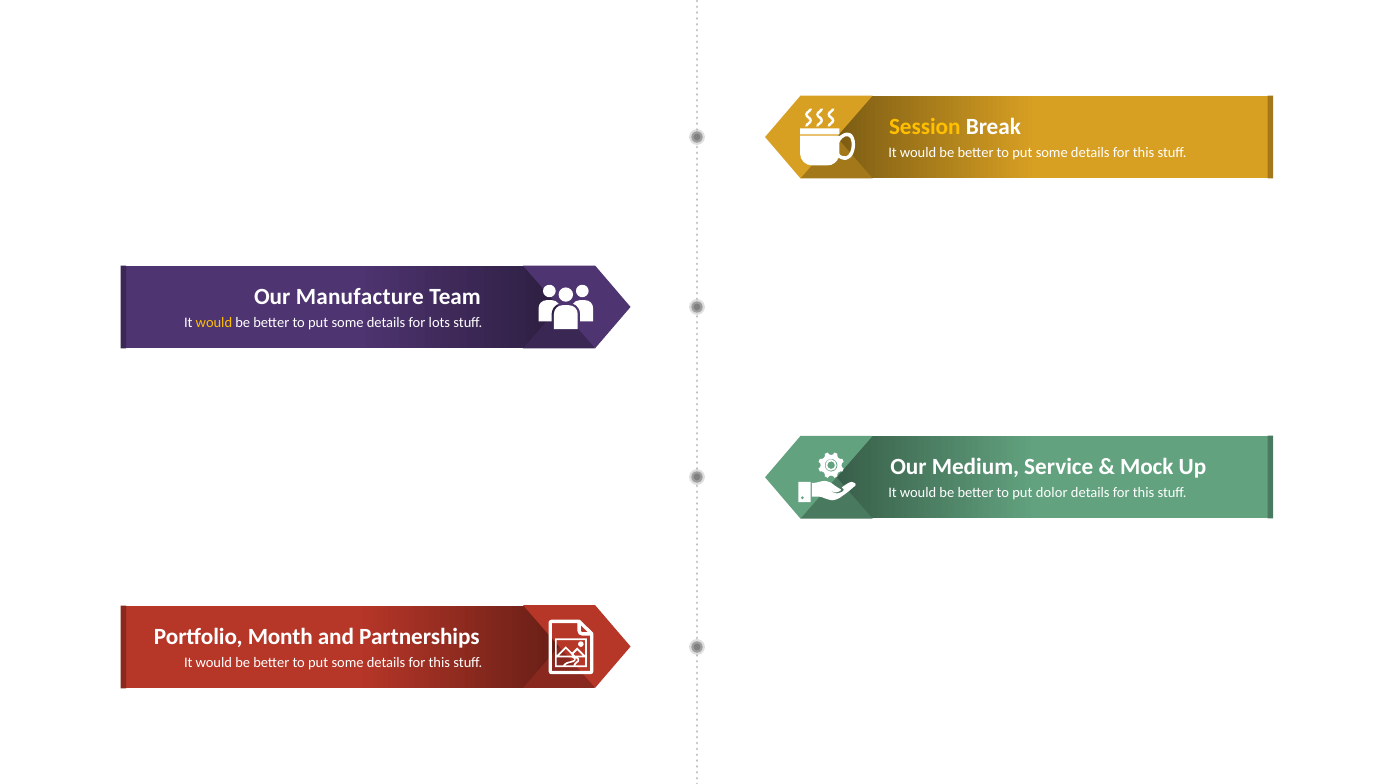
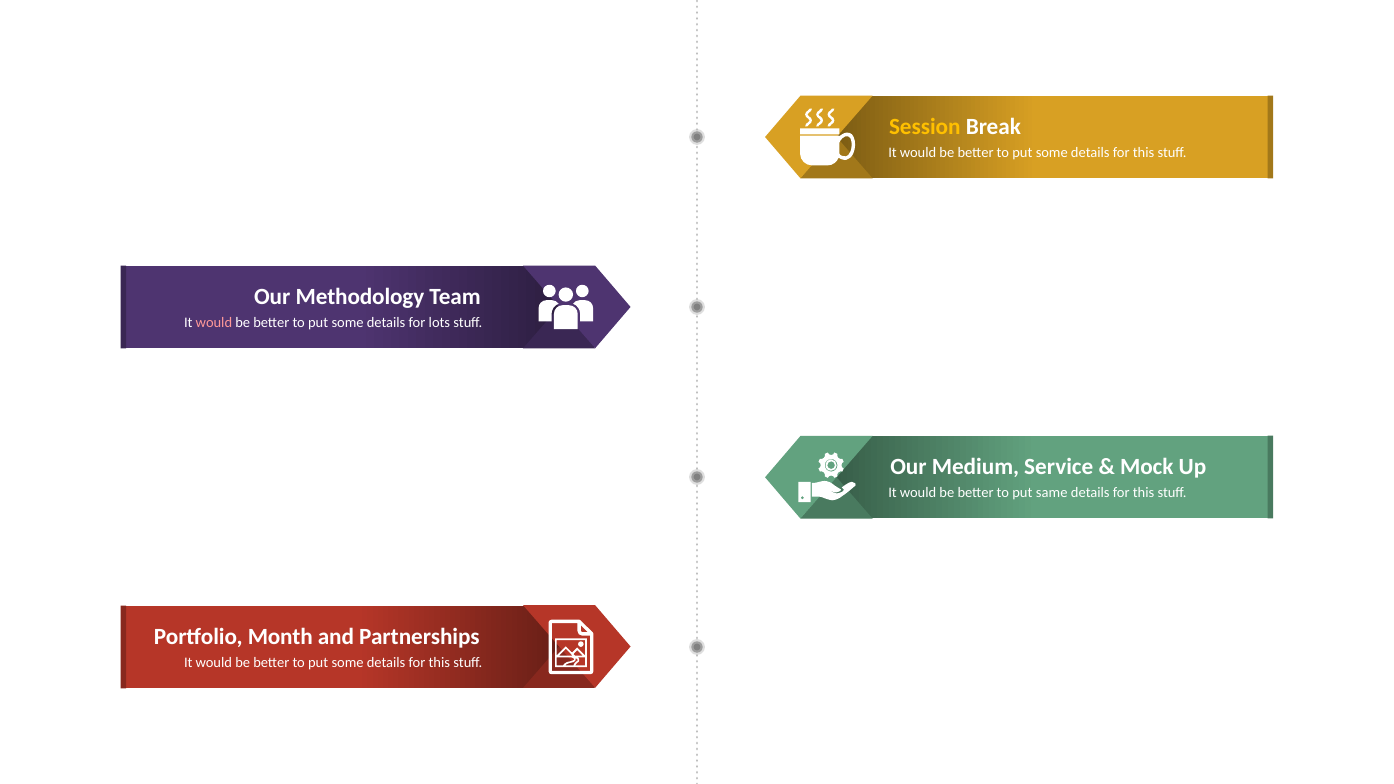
Manufacture: Manufacture -> Methodology (360, 297)
would colour: yellow -> pink (214, 322)
dolor: dolor -> same (1052, 492)
